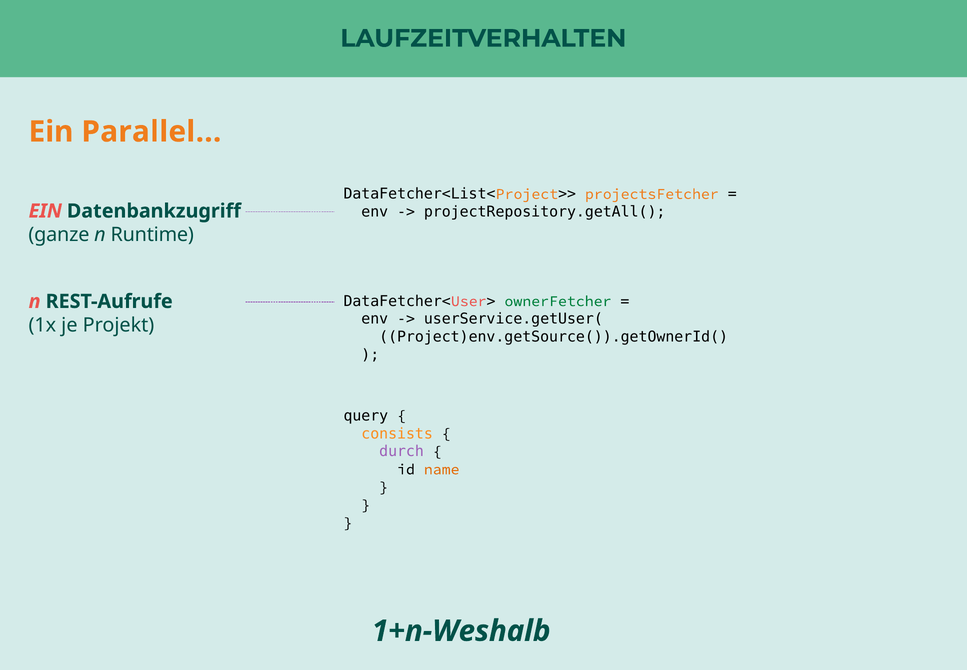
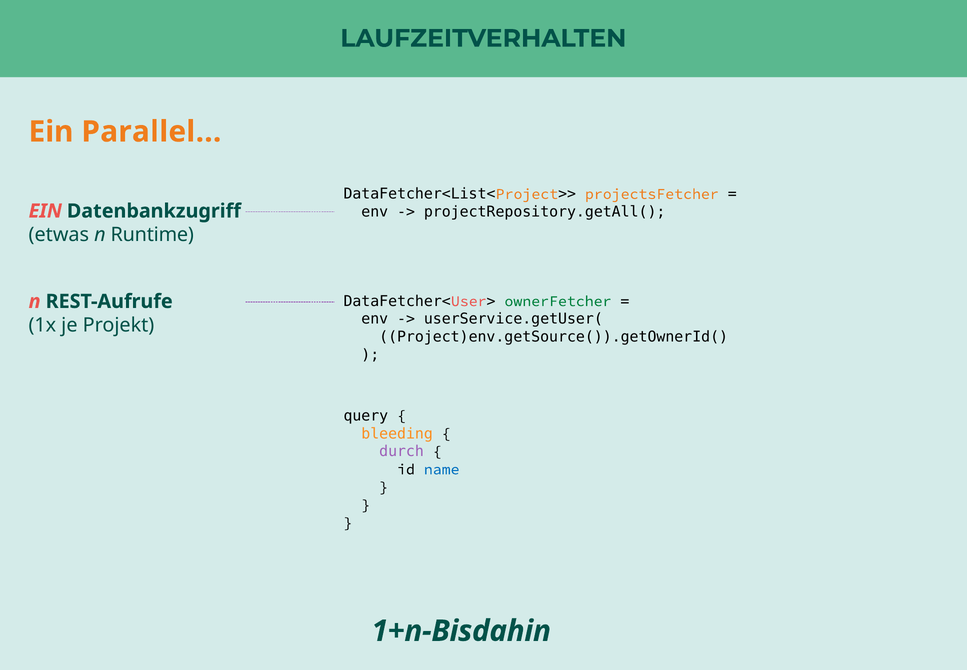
ganze: ganze -> etwas (59, 235)
consists: consists -> bleeding (397, 433)
name colour: orange -> blue (442, 469)
1+n-Weshalb: 1+n-Weshalb -> 1+n-Bisdahin (461, 631)
